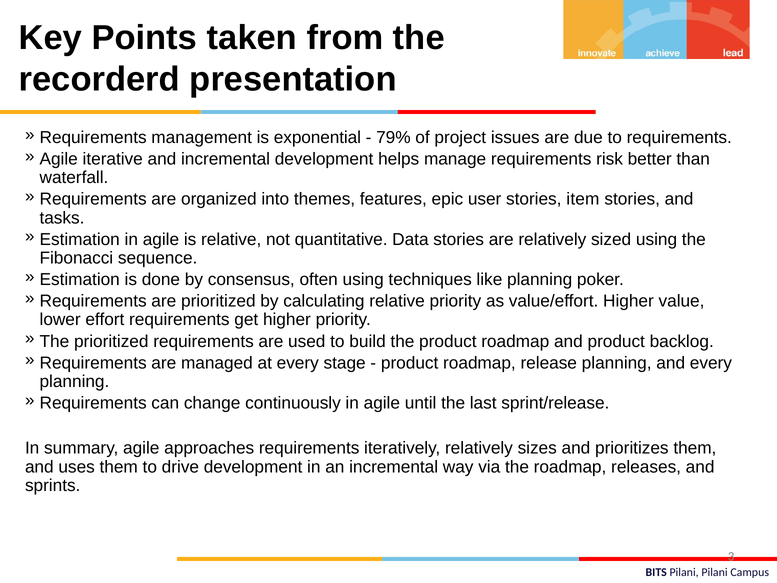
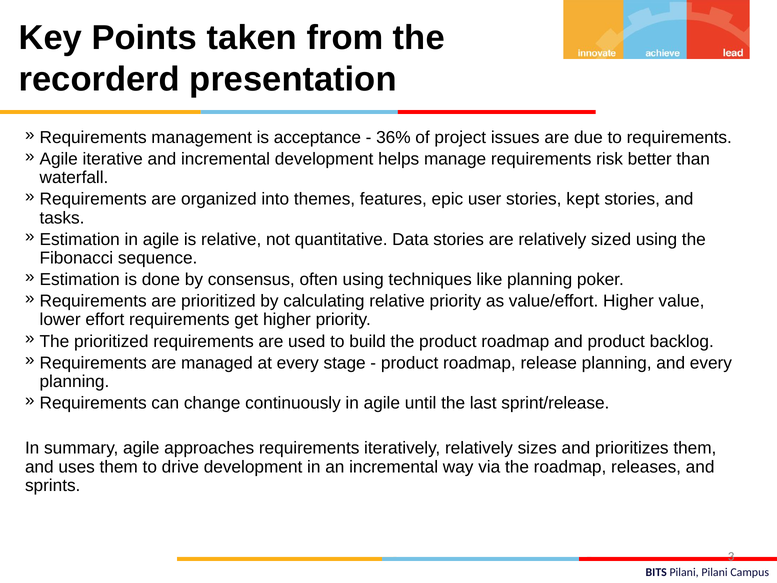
exponential: exponential -> acceptance (317, 137)
79%: 79% -> 36% (393, 137)
item: item -> kept (583, 199)
